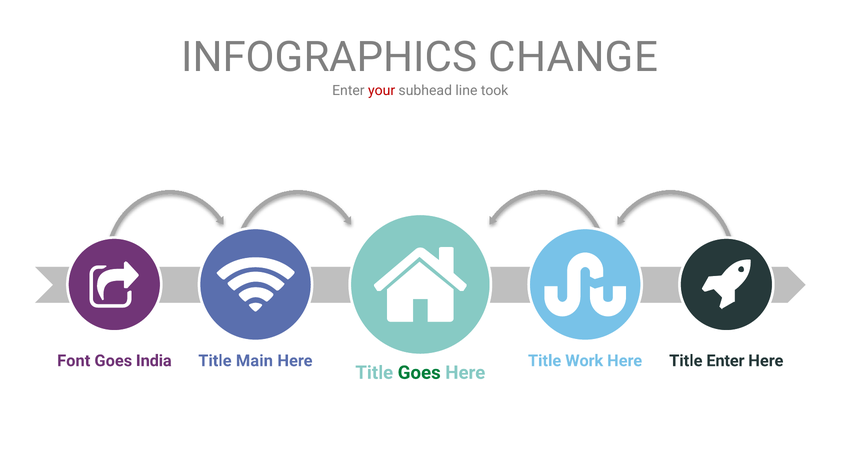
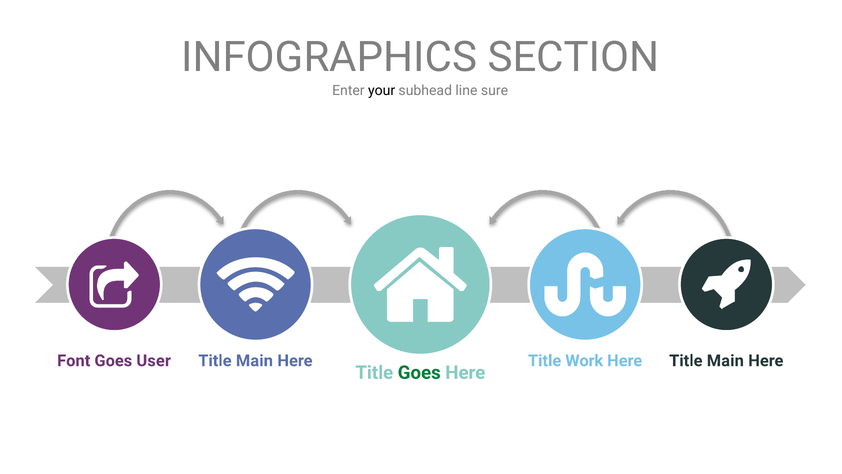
CHANGE: CHANGE -> SECTION (573, 57)
your colour: red -> black (382, 90)
took: took -> sure (495, 90)
India: India -> User (154, 361)
Enter: Enter -> Main (725, 361)
